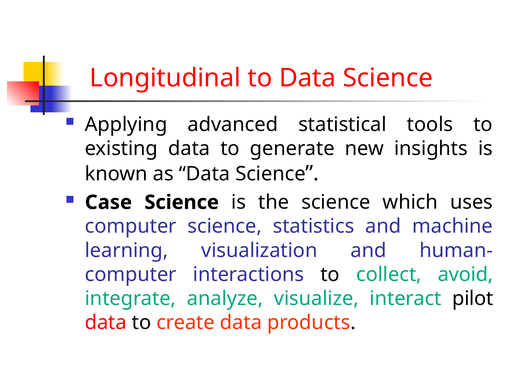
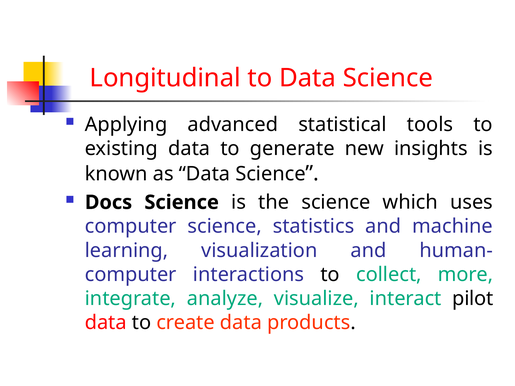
Case: Case -> Docs (108, 202)
avoid: avoid -> more (466, 275)
